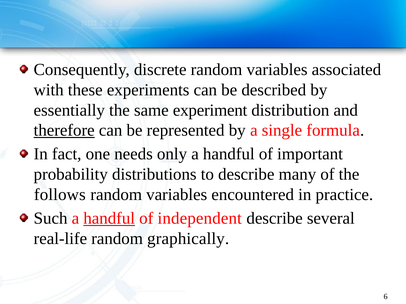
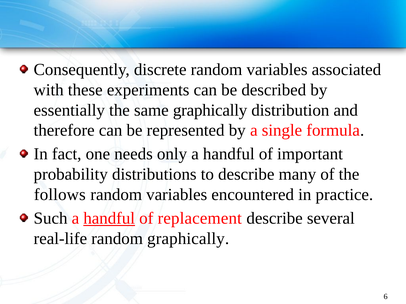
same experiment: experiment -> graphically (210, 110)
therefore underline: present -> none (64, 131)
independent: independent -> replacement (200, 219)
